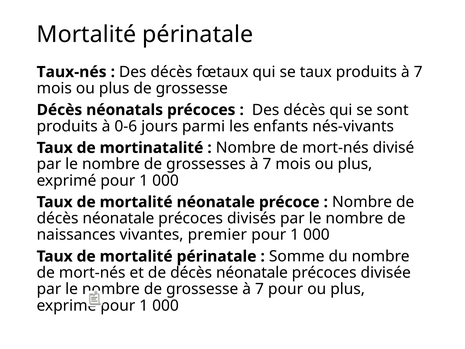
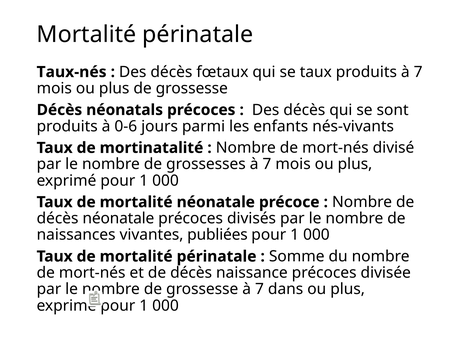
premier: premier -> publiées (217, 235)
et de décès néonatale: néonatale -> naissance (252, 273)
7 pour: pour -> dans (286, 289)
